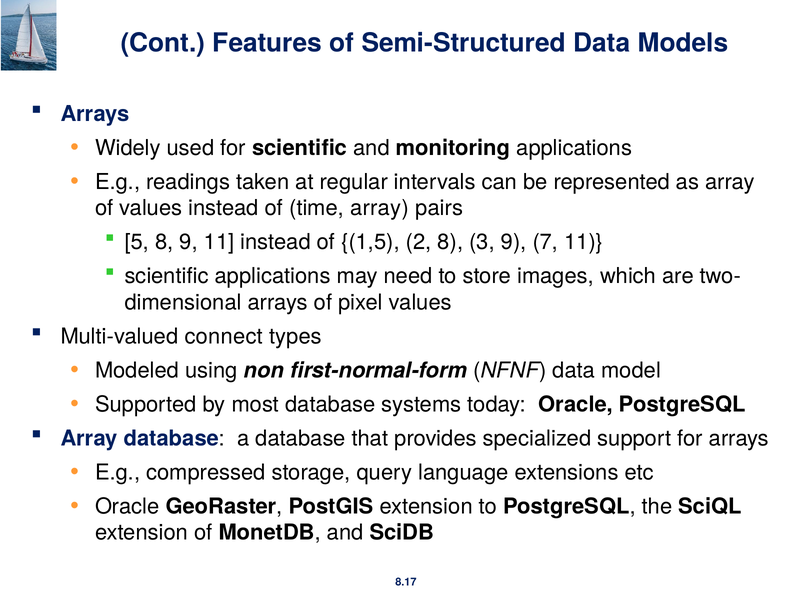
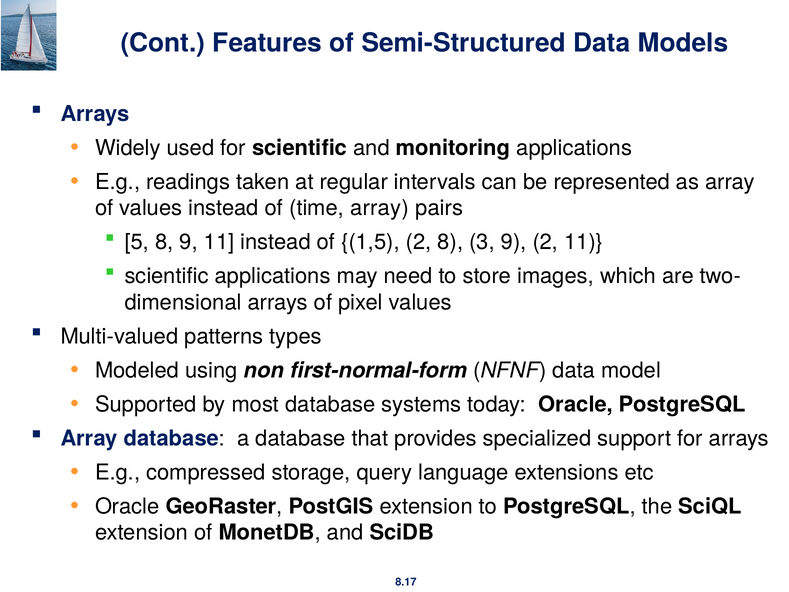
9 7: 7 -> 2 (545, 242)
connect: connect -> patterns (224, 336)
